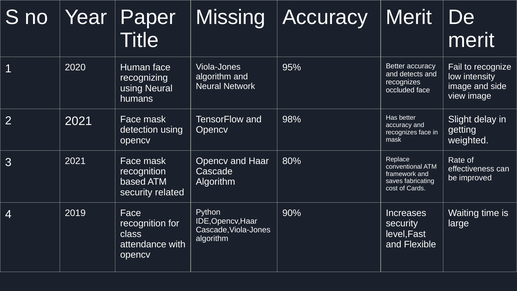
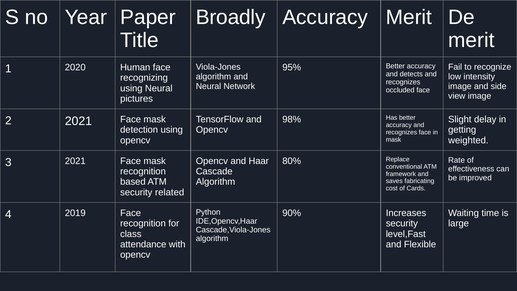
Missing: Missing -> Broadly (231, 17)
humans: humans -> pictures (137, 99)
